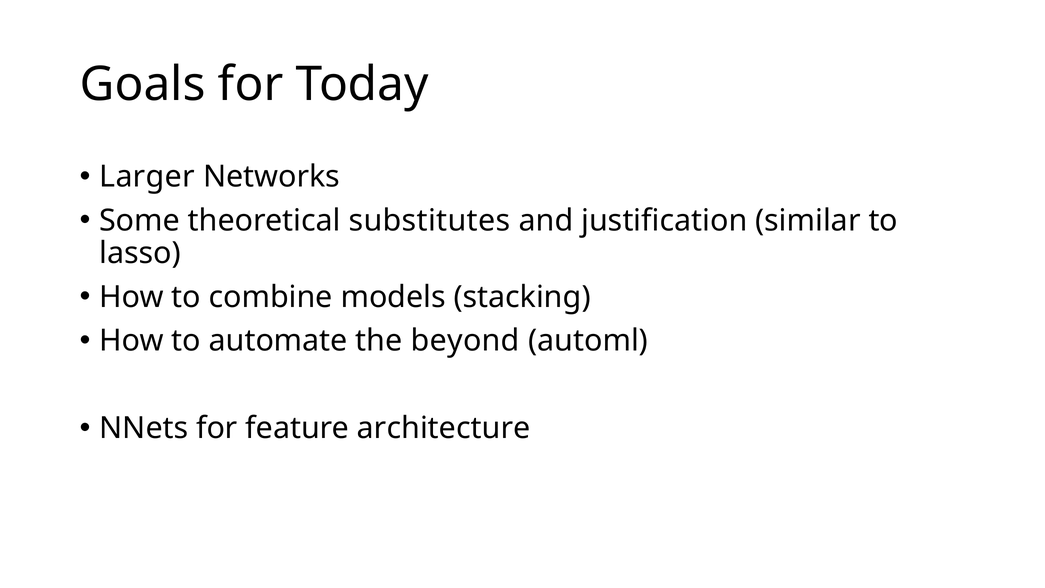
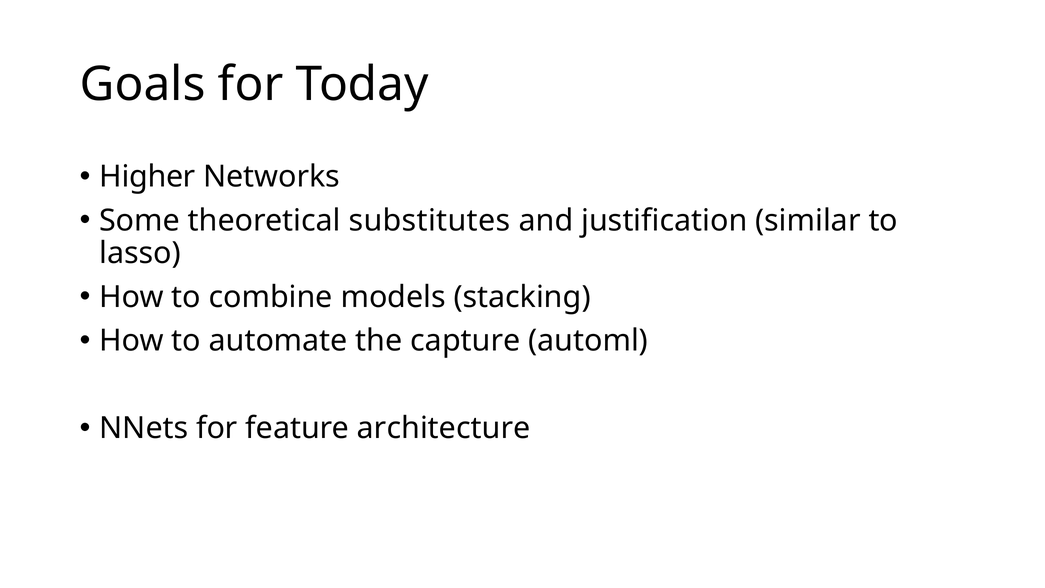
Larger: Larger -> Higher (147, 177)
beyond: beyond -> capture (465, 341)
